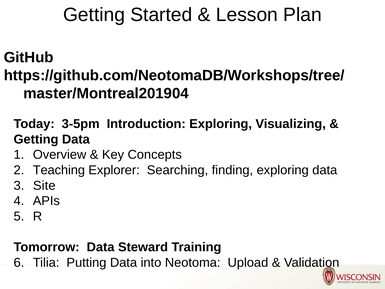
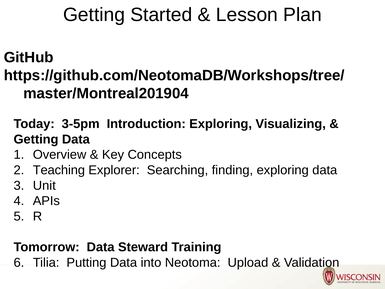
Site: Site -> Unit (44, 185)
